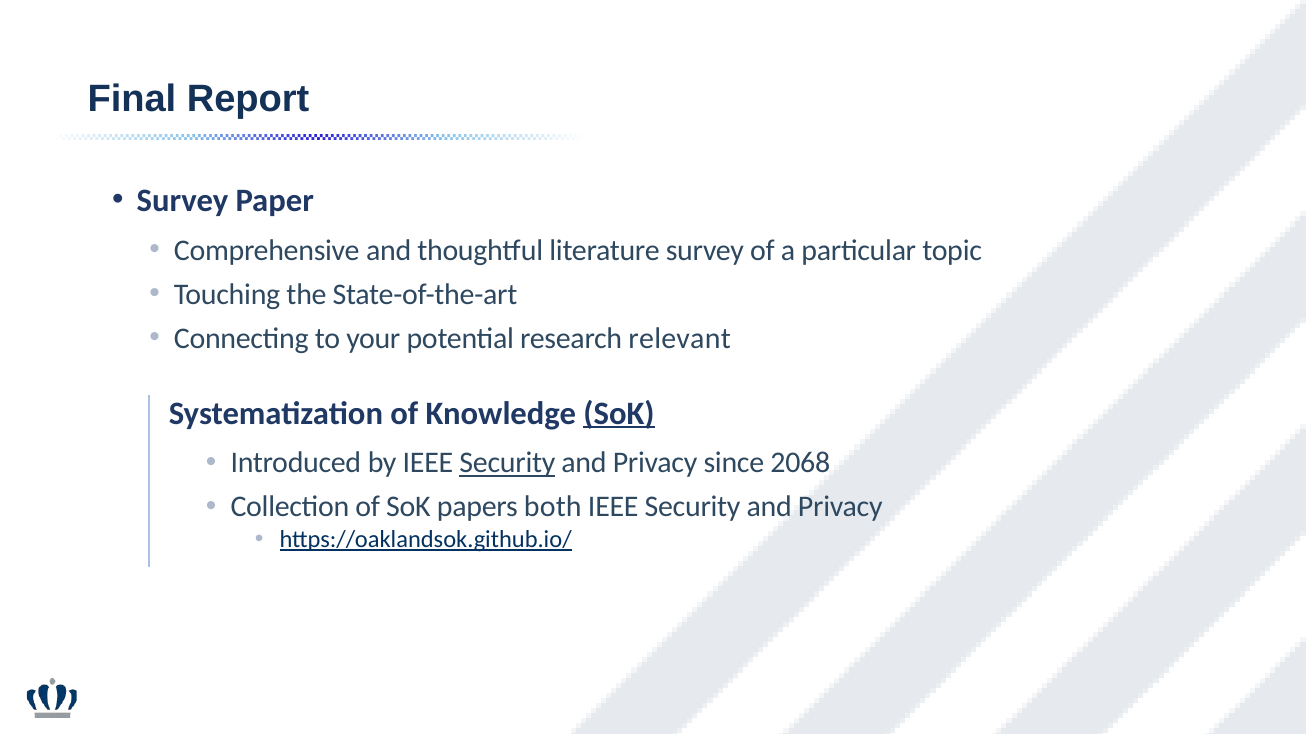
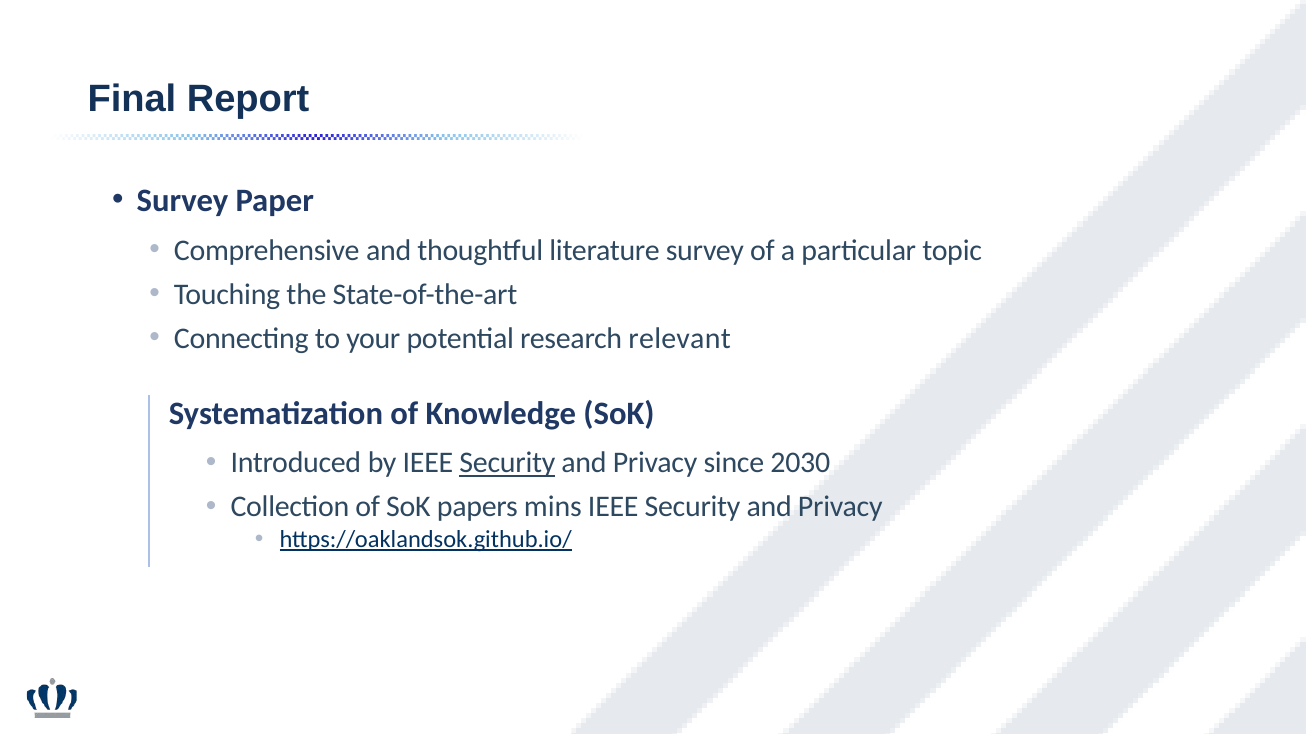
SoK underline: present -> none (619, 414)
2068: 2068 -> 2030 (800, 463)
both: both -> mins (553, 507)
